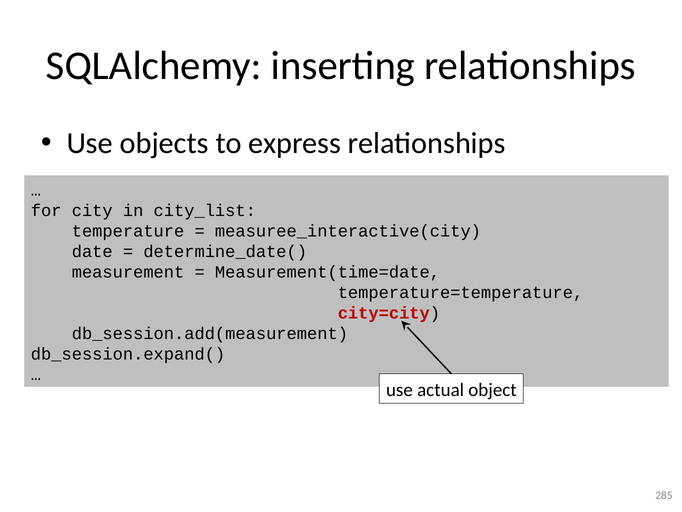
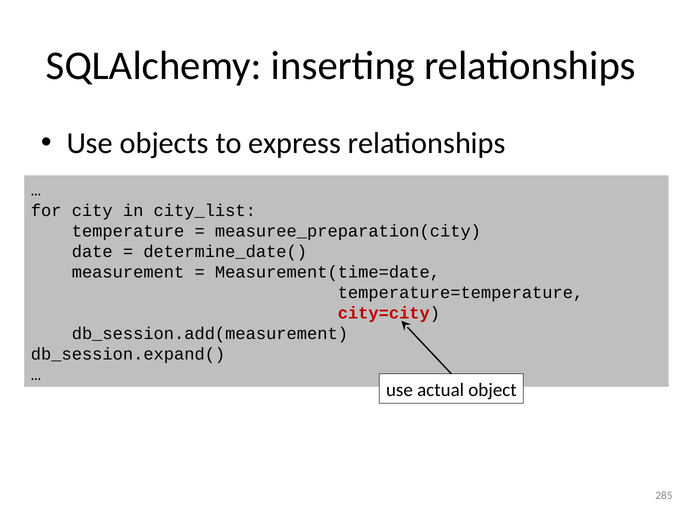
measuree_interactive(city: measuree_interactive(city -> measuree_preparation(city (348, 231)
